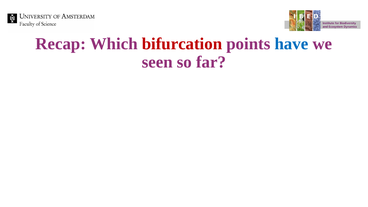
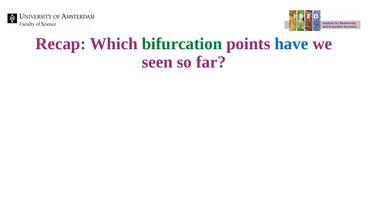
bifurcation colour: red -> green (182, 44)
